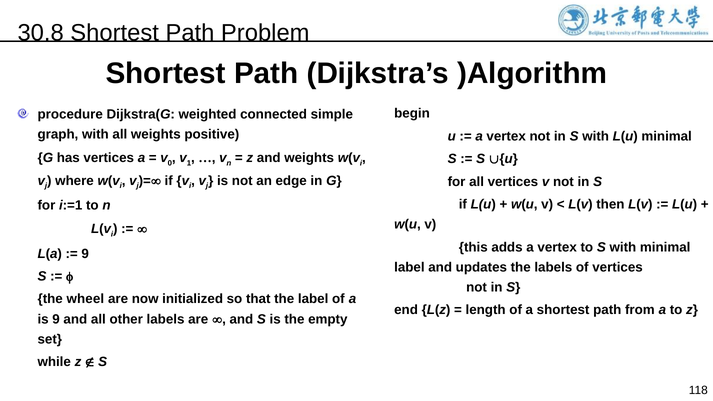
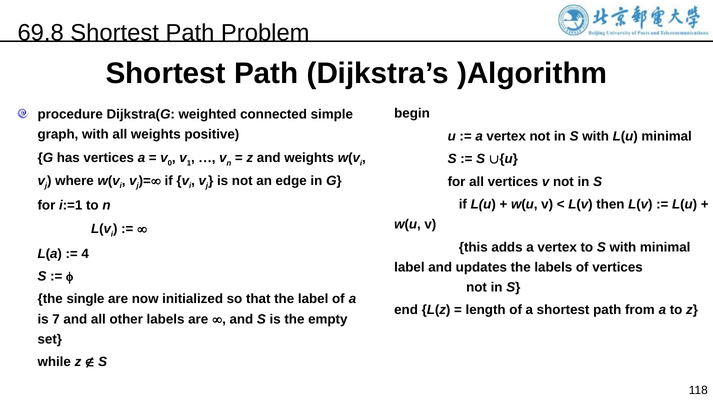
30.8: 30.8 -> 69.8 (41, 33)
9: 9 -> 4 (85, 254)
wheel: wheel -> single (85, 299)
is 9: 9 -> 7 (56, 319)
